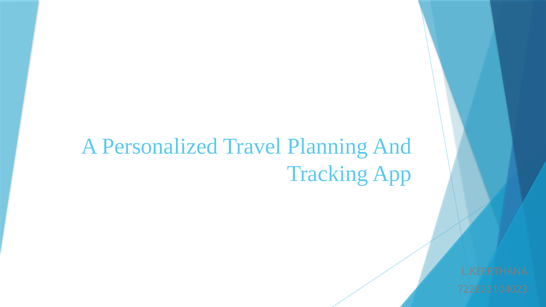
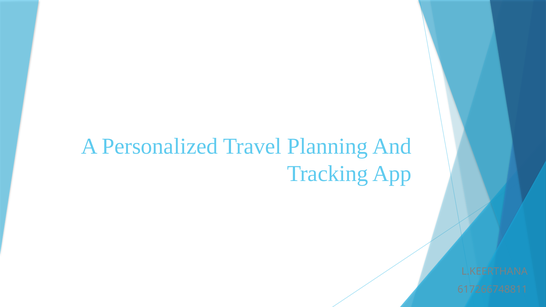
722822104023: 722822104023 -> 617266748811 (493, 290)
